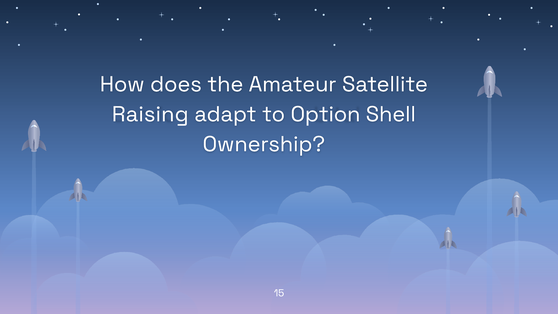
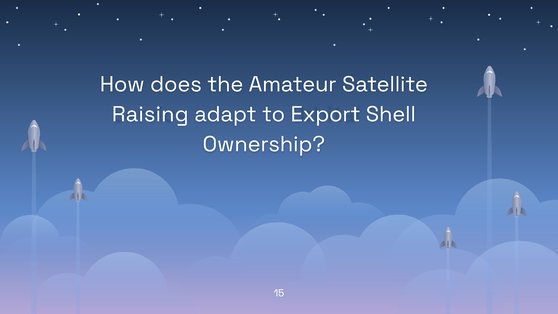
Option: Option -> Export (325, 114)
